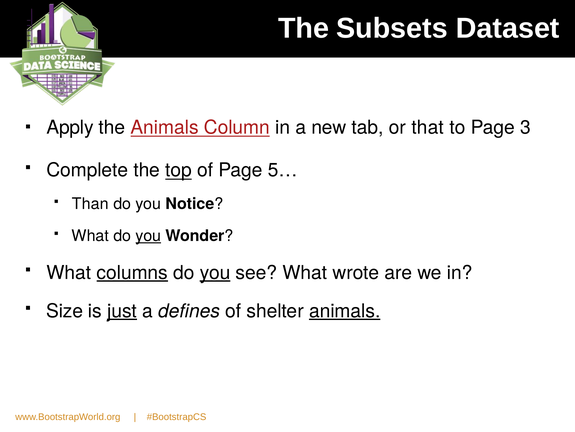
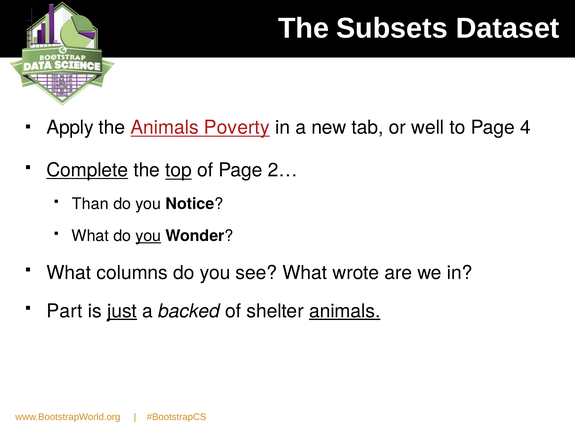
Column: Column -> Poverty (237, 127)
that: that -> well (428, 127)
3: 3 -> 4 (525, 127)
Complete underline: none -> present (87, 170)
5…: 5… -> 2… (283, 170)
columns underline: present -> none (132, 272)
you underline: present -> none (215, 272)
Size: Size -> Part (64, 311)
defines: defines -> backed (189, 311)
